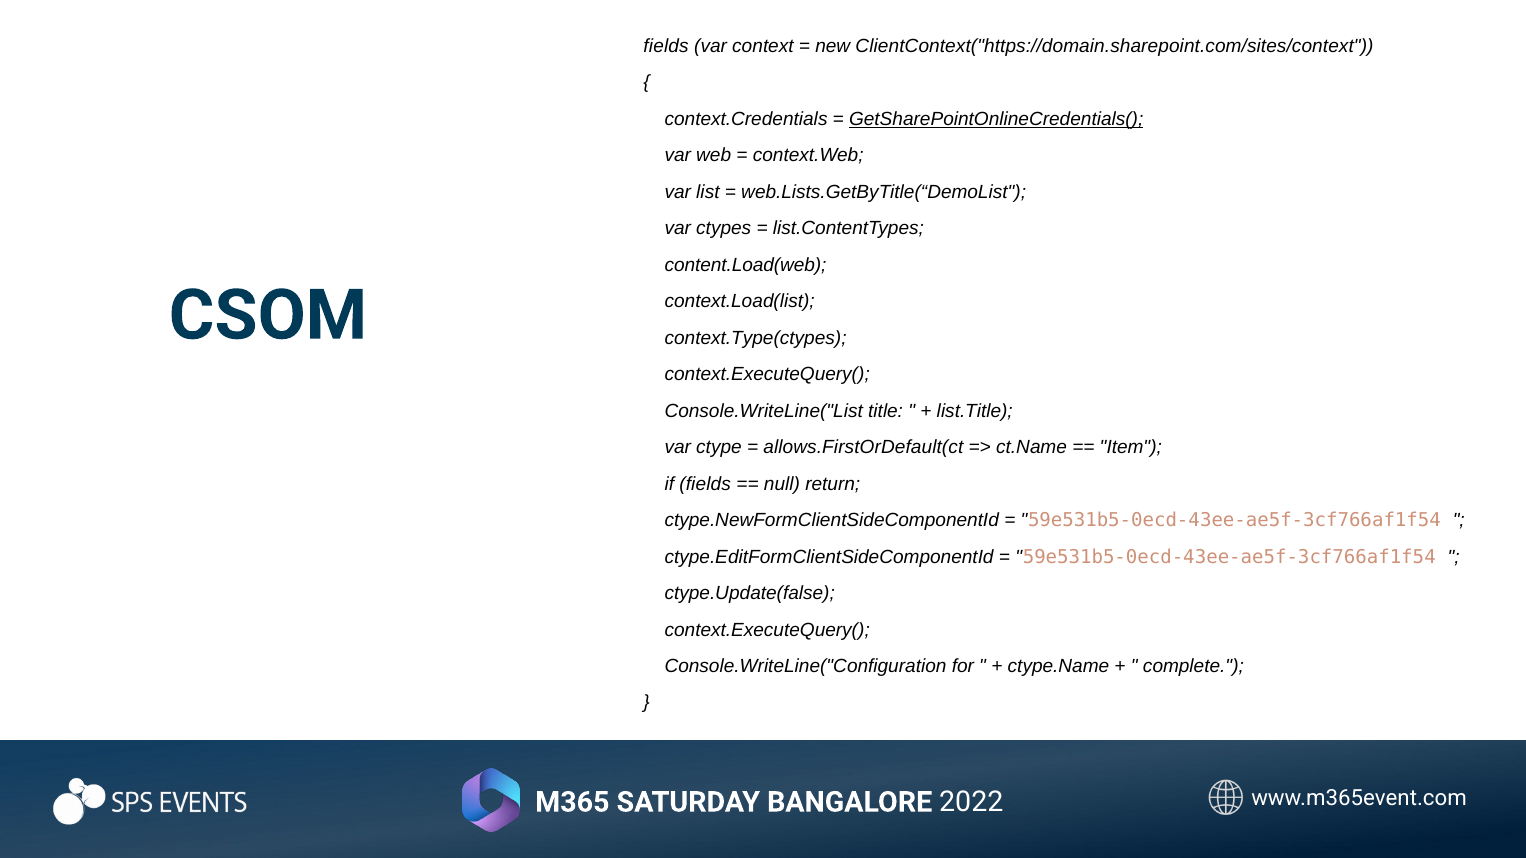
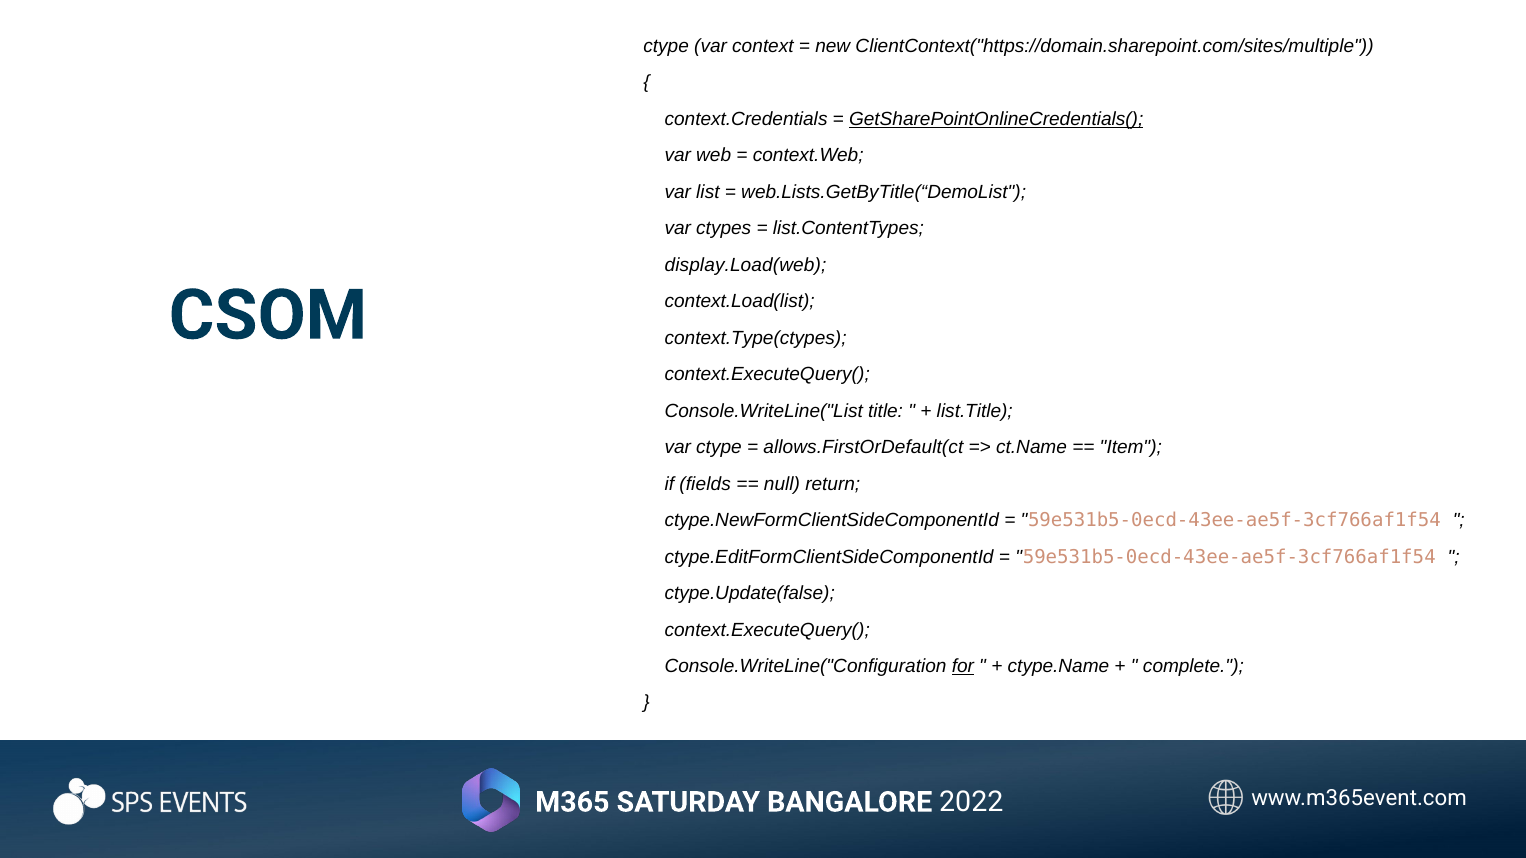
fields: fields -> ctype (666, 46)
ClientContext("https://domain.sharepoint.com/sites/context: ClientContext("https://domain.sharepoint.com/sites/context -> ClientContext("https://domain.sharepoint.com/sites/multiple (1115, 46)
content.Load(web: content.Load(web -> display.Load(web (745, 265)
for underline: none -> present (963, 666)
